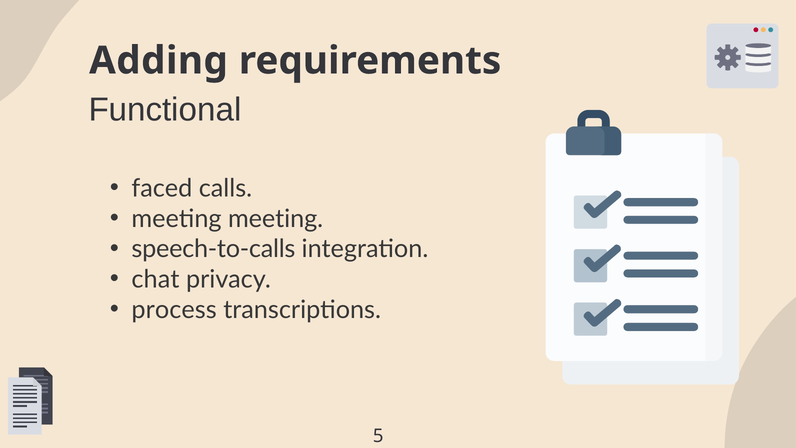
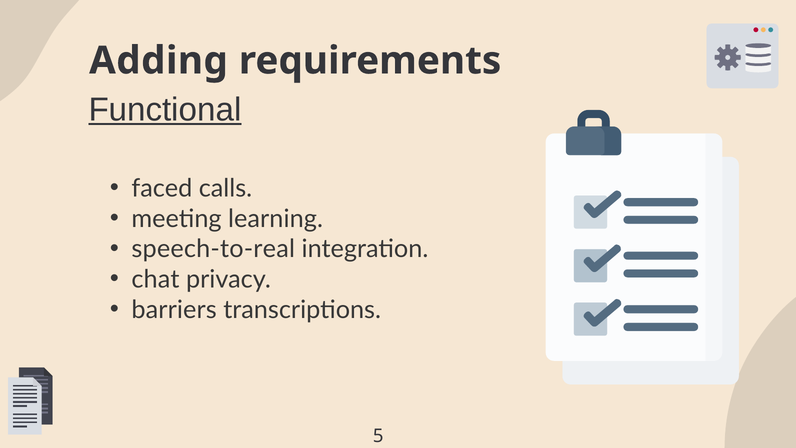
Functional underline: none -> present (165, 110)
meeting meeting: meeting -> learning (276, 219)
speech-to-calls: speech-to-calls -> speech-to-real (213, 249)
process: process -> barriers (174, 310)
